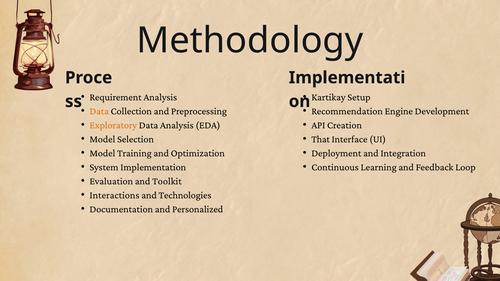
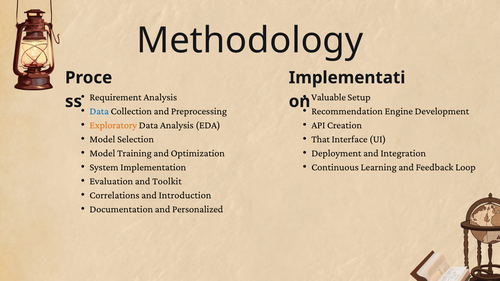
Kartikay: Kartikay -> Valuable (329, 97)
Data colour: orange -> blue (99, 111)
Interactions: Interactions -> Correlations (115, 195)
Technologies: Technologies -> Introduction (185, 195)
